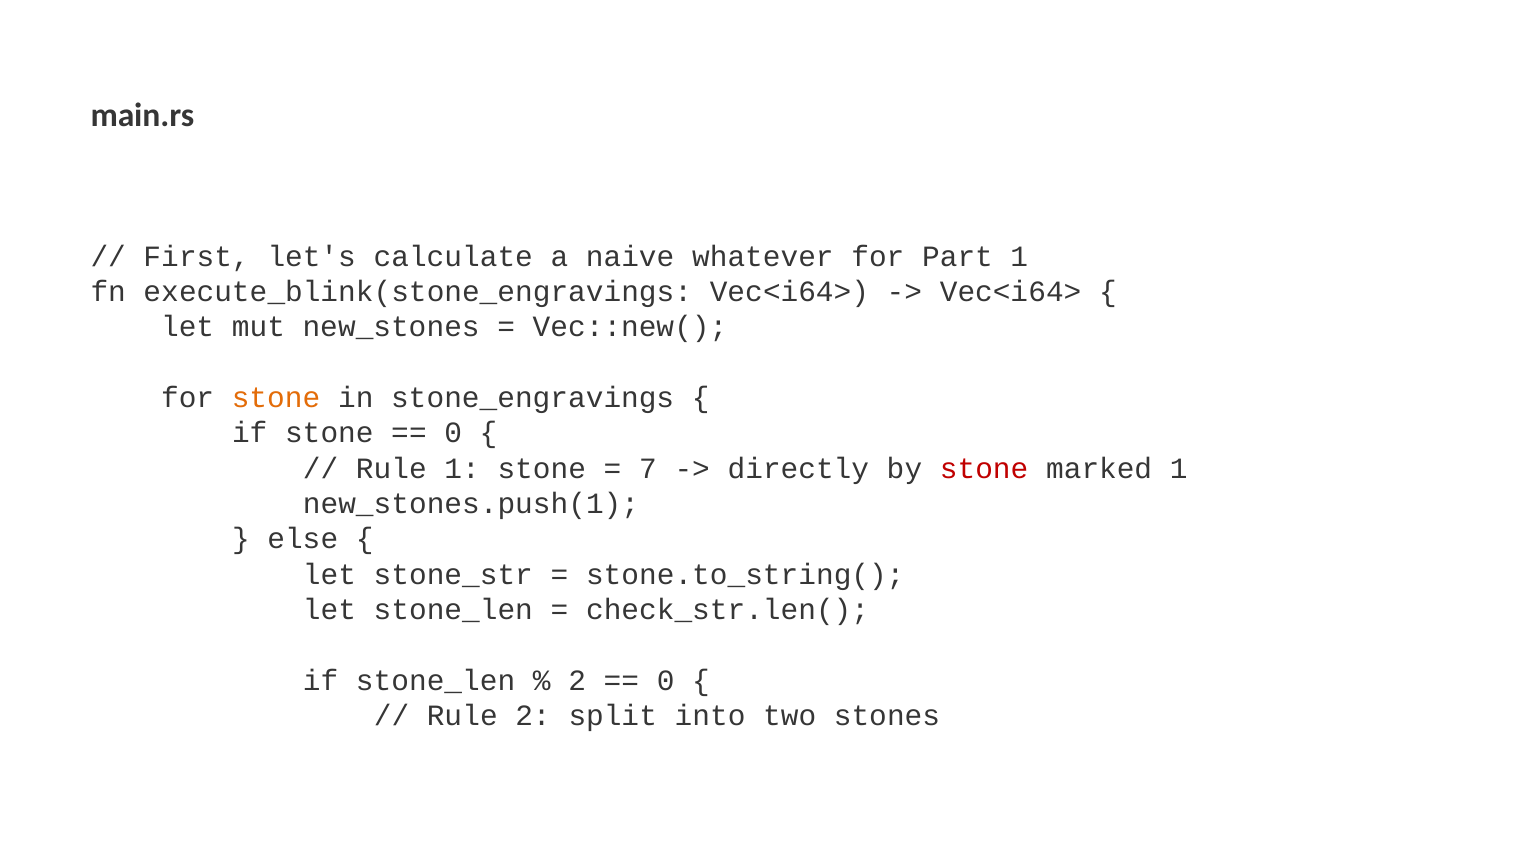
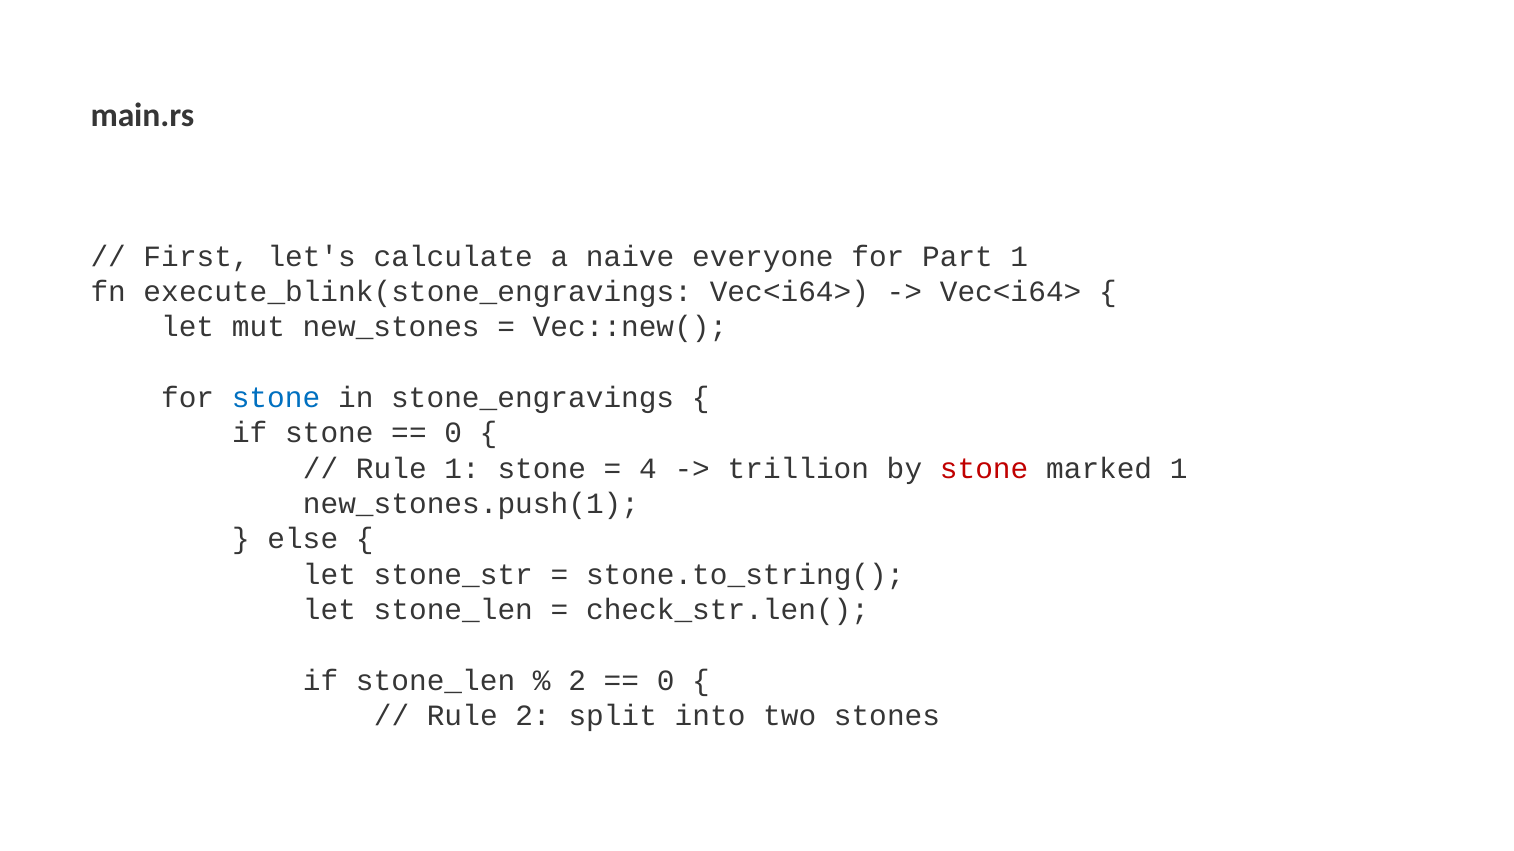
whatever: whatever -> everyone (763, 257)
stone colour: orange -> blue (276, 398)
7: 7 -> 4 (648, 469)
directly: directly -> trillion (798, 469)
